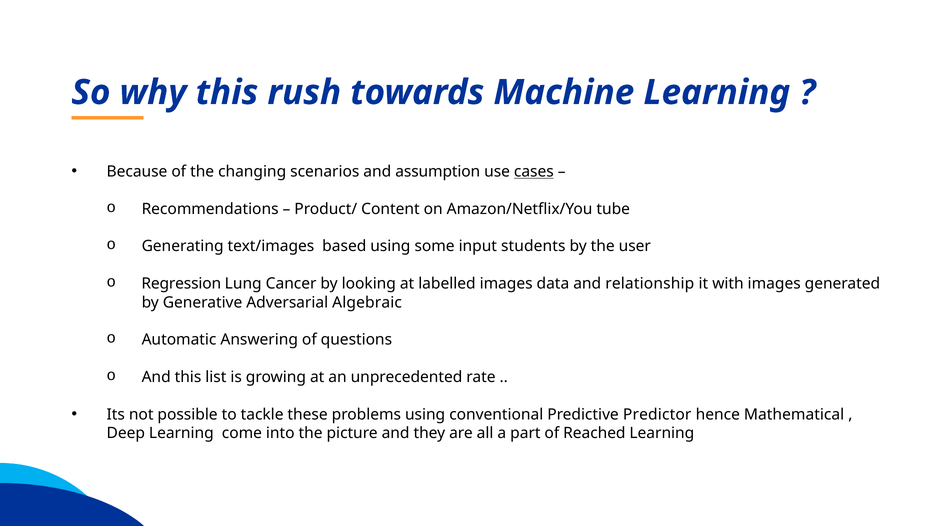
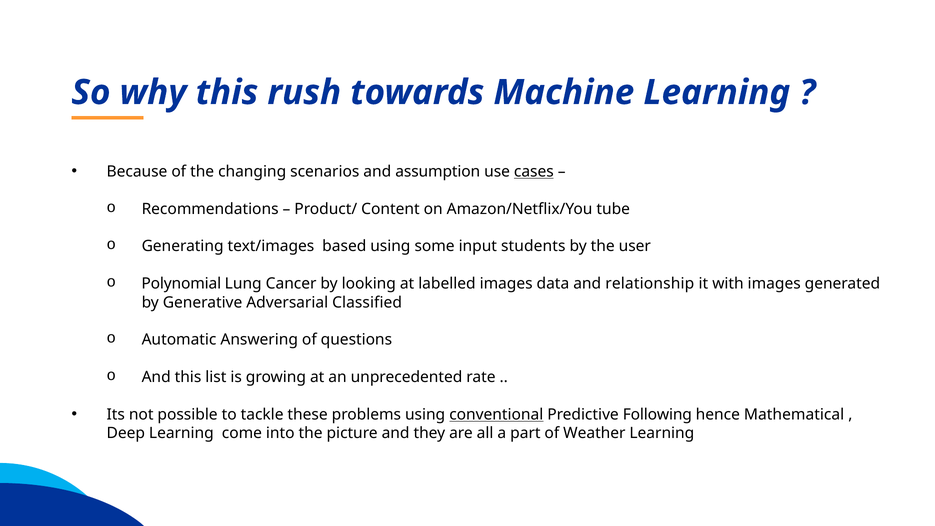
Regression: Regression -> Polynomial (181, 284)
Algebraic: Algebraic -> Classified (367, 302)
conventional underline: none -> present (496, 415)
Predictor: Predictor -> Following (657, 415)
Reached: Reached -> Weather (594, 433)
